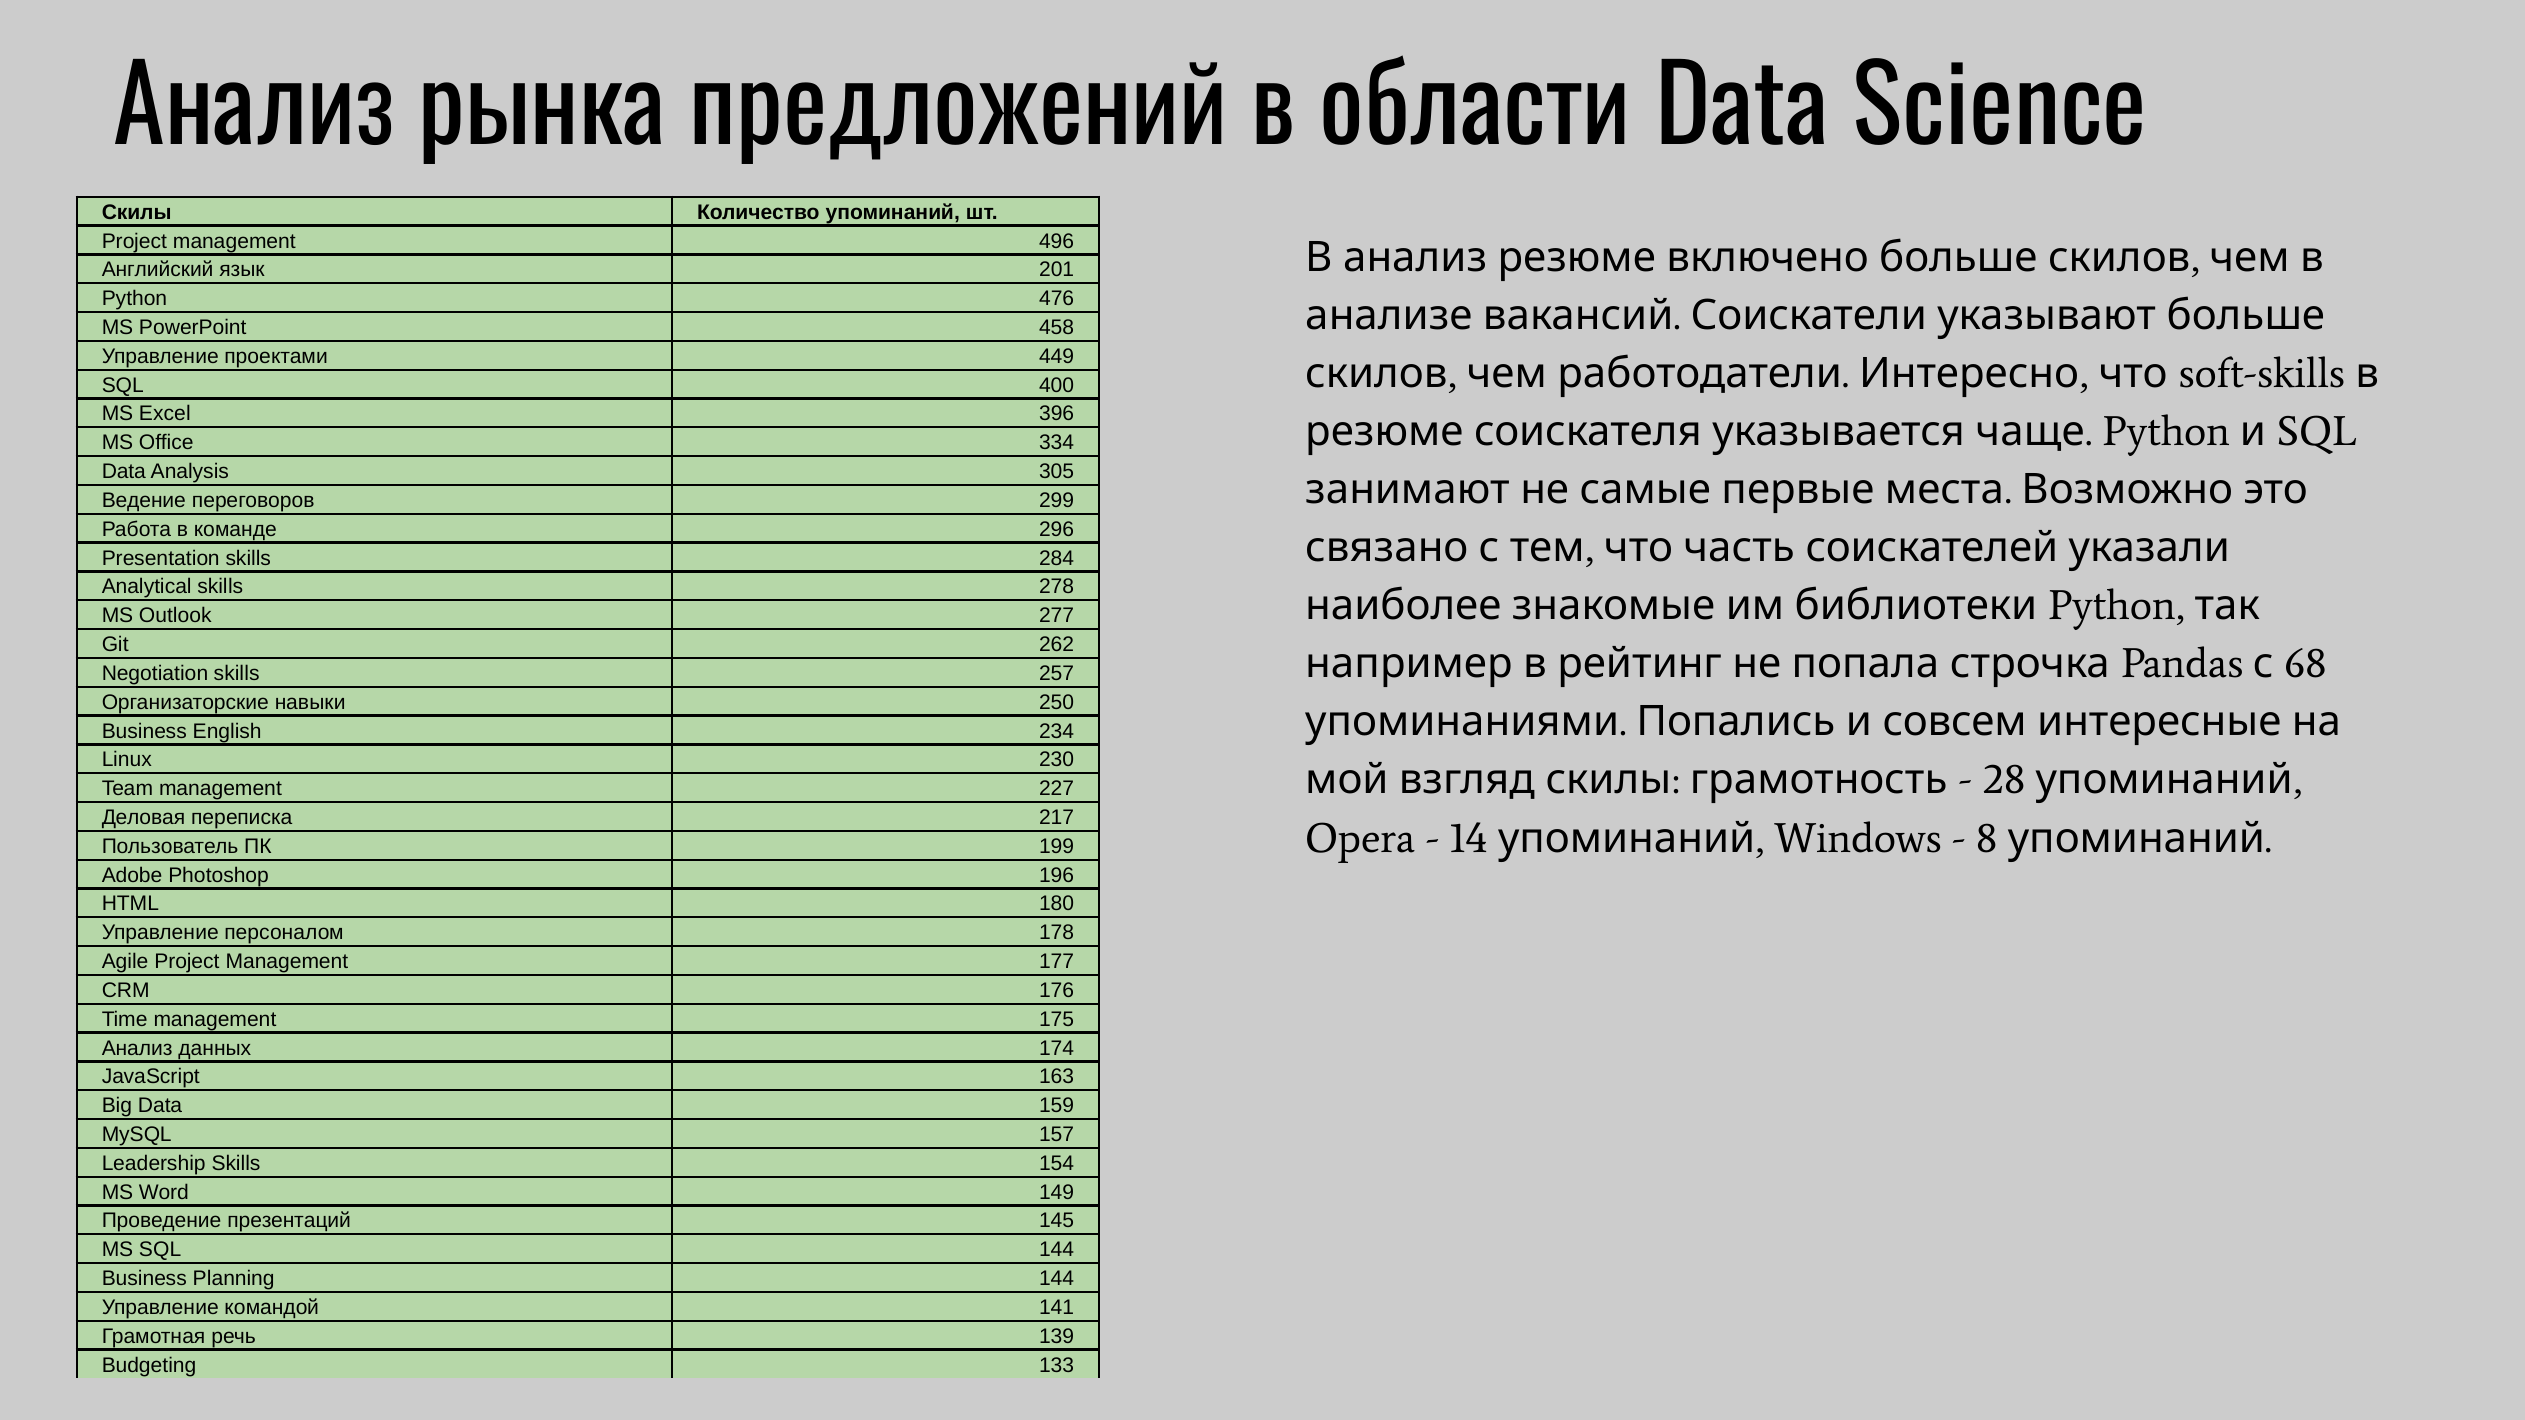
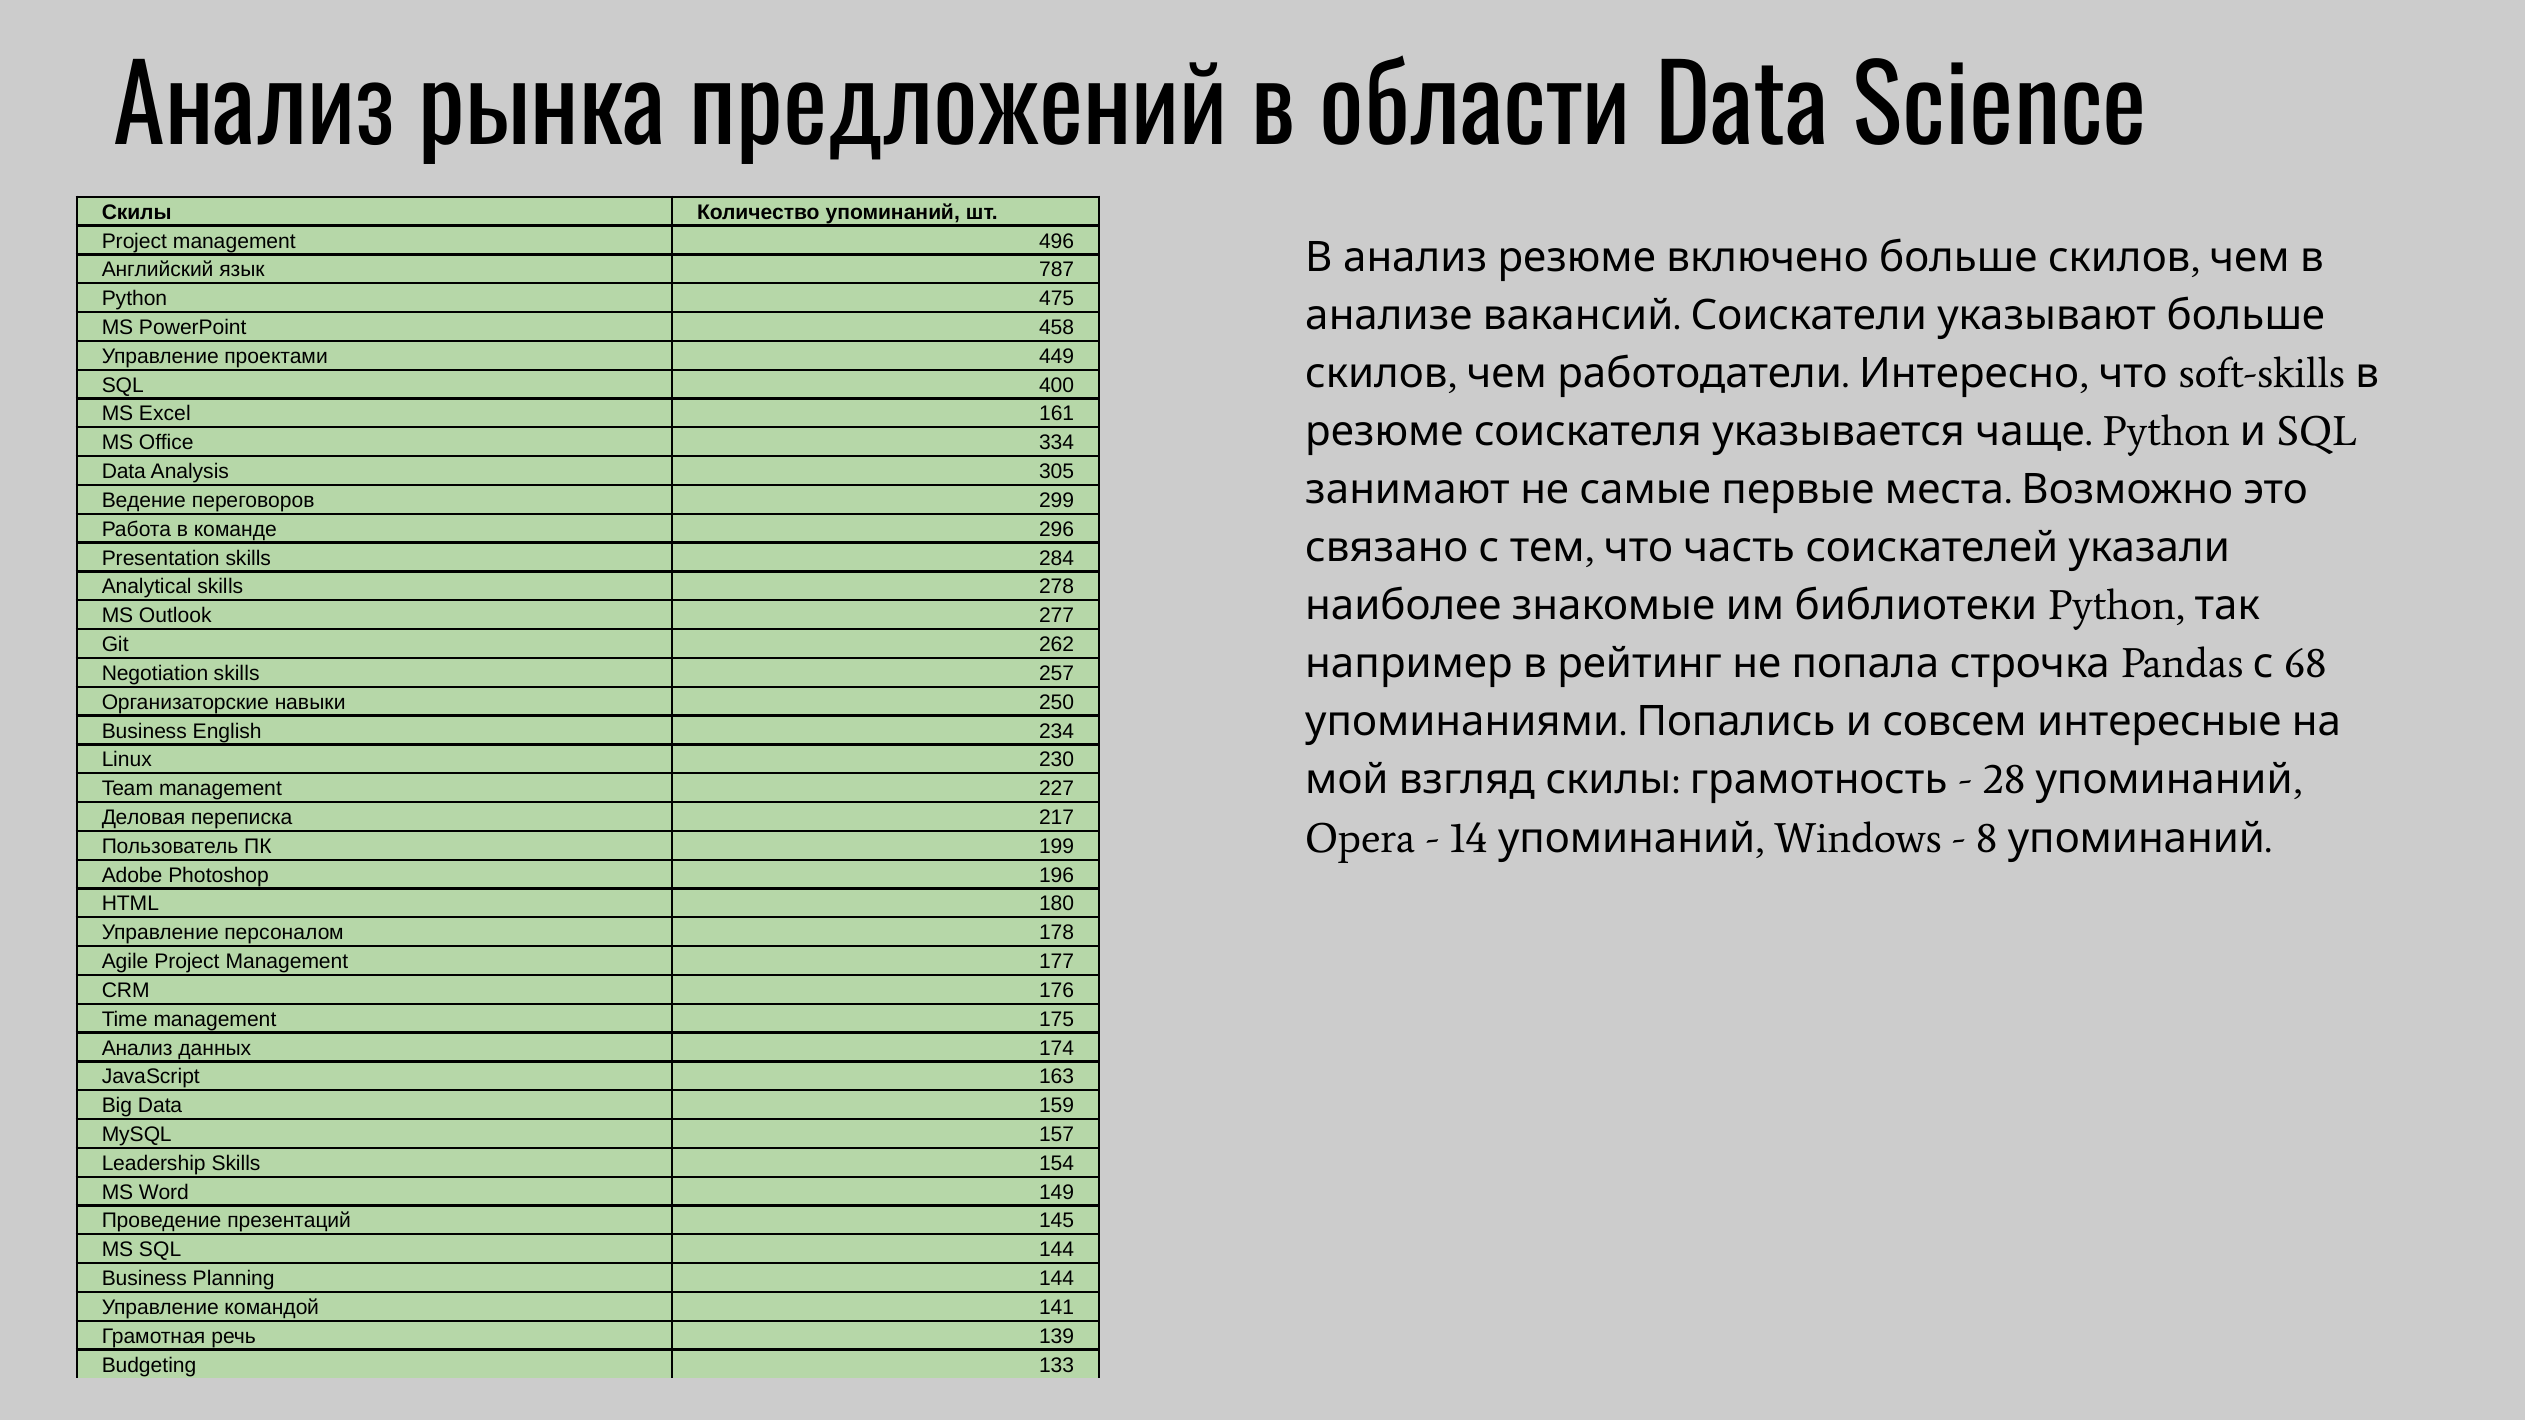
201: 201 -> 787 (1057, 270)
476: 476 -> 475 (1057, 299)
396: 396 -> 161 (1057, 414)
